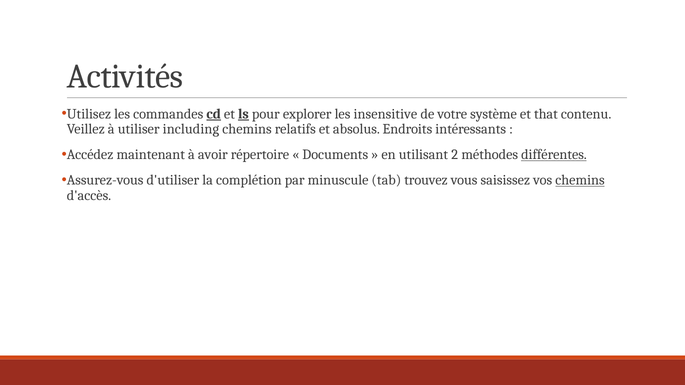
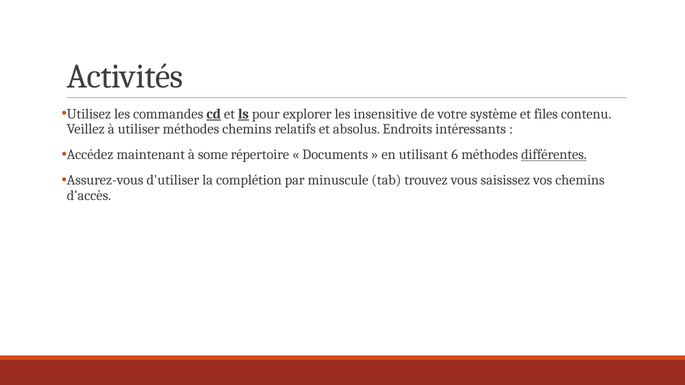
that: that -> files (546, 114)
utiliser including: including -> méthodes (191, 129)
avoir: avoir -> some (213, 155)
2: 2 -> 6 (455, 155)
chemins underline: present -> none (580, 180)
